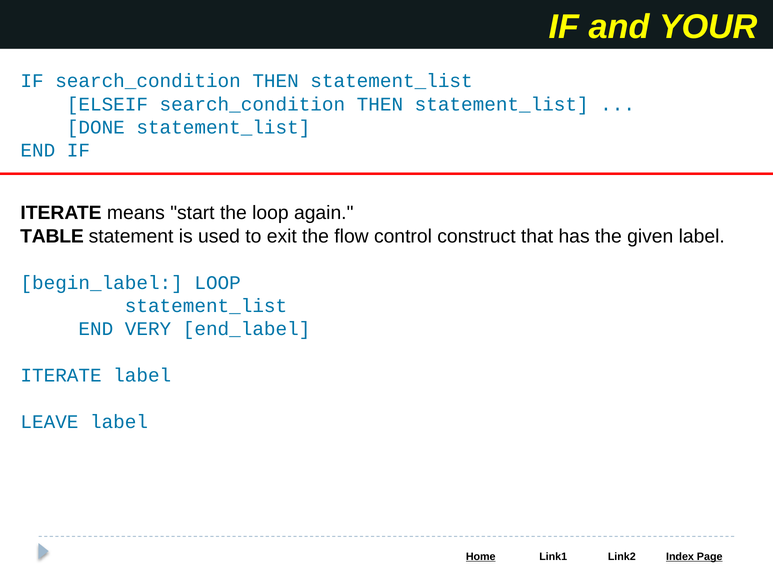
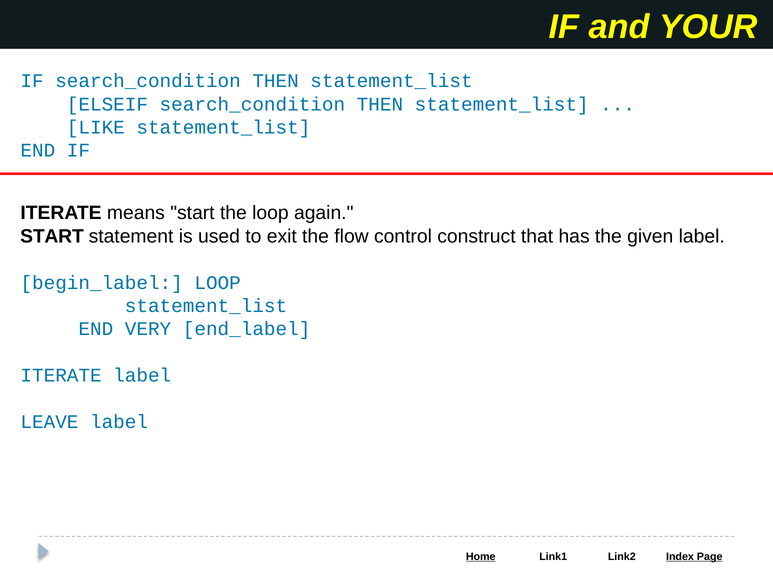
DONE: DONE -> LIKE (96, 128)
TABLE: TABLE -> START (52, 237)
